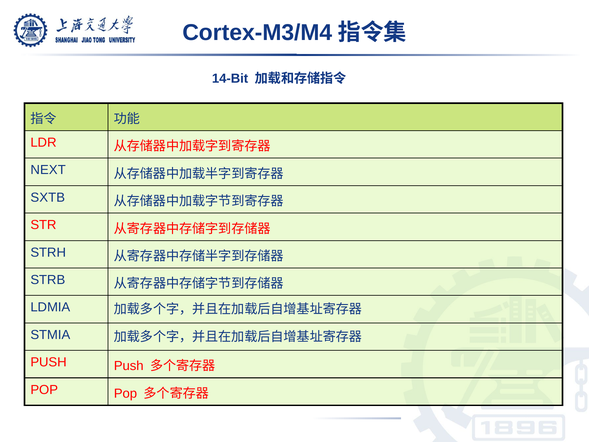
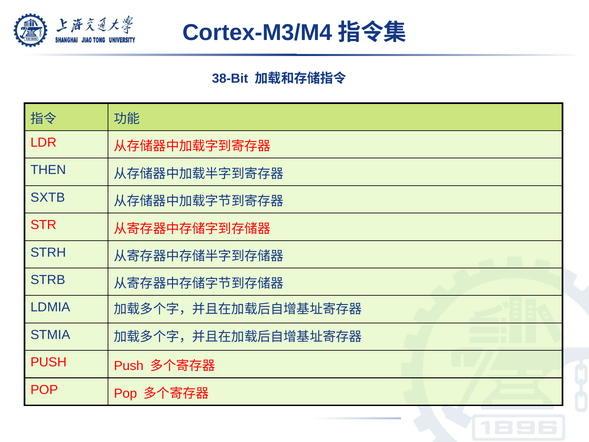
14-Bit: 14-Bit -> 38-Bit (230, 79)
NEXT: NEXT -> THEN (48, 170)
